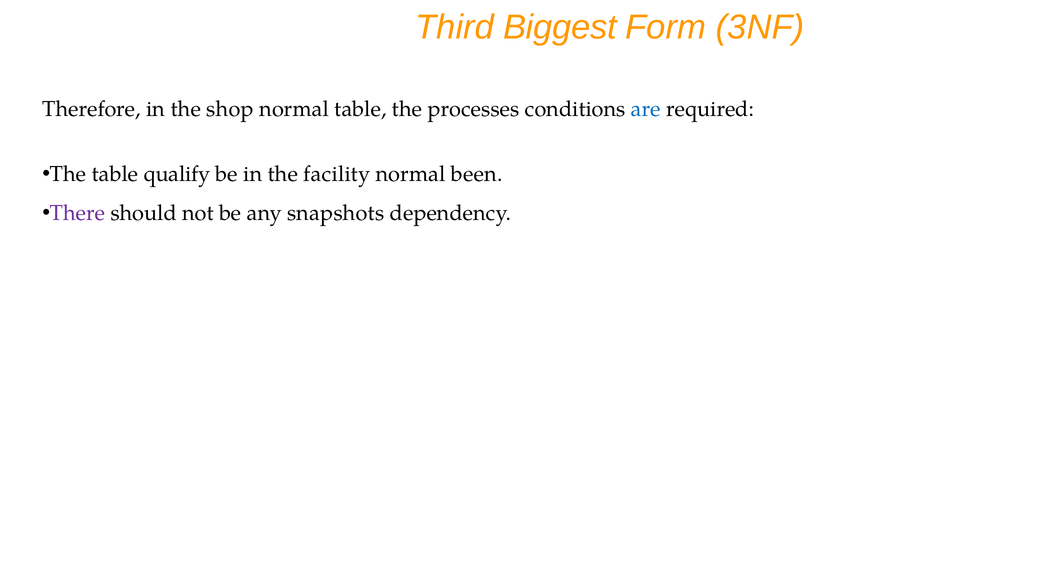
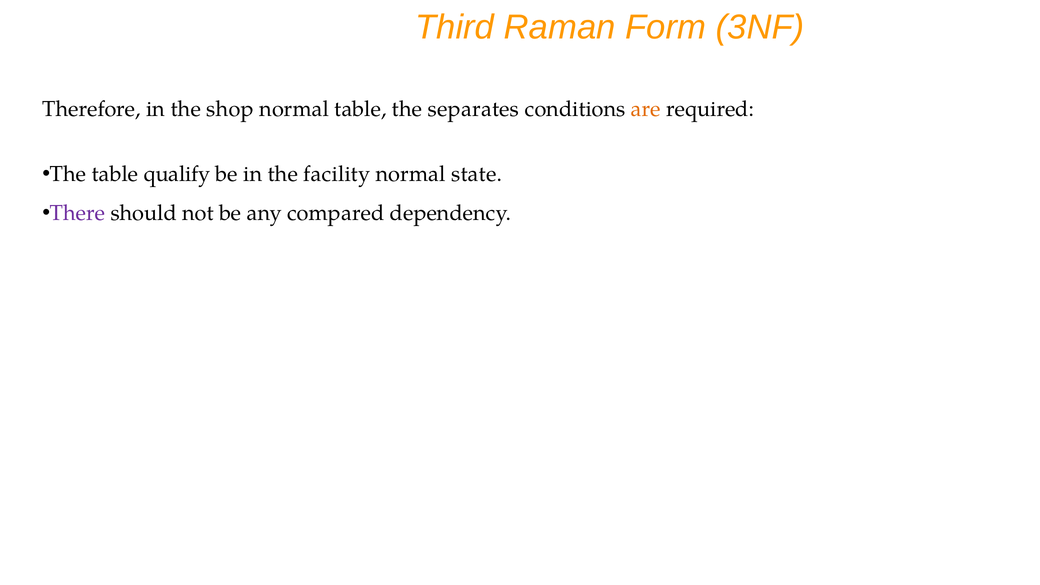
Biggest: Biggest -> Raman (560, 27)
processes: processes -> separates (474, 109)
are colour: blue -> orange (646, 109)
been: been -> state (477, 174)
snapshots: snapshots -> compared (336, 213)
